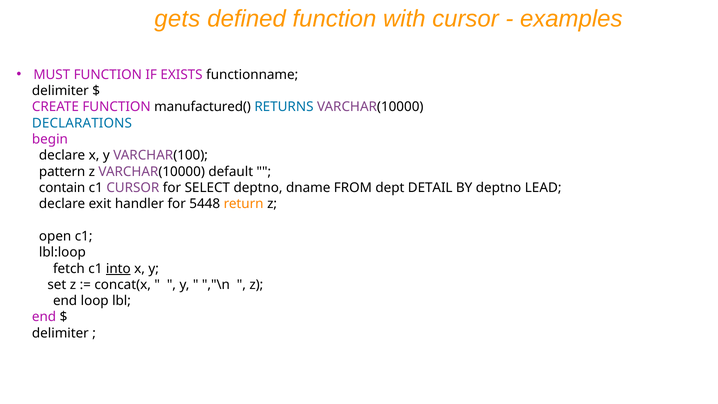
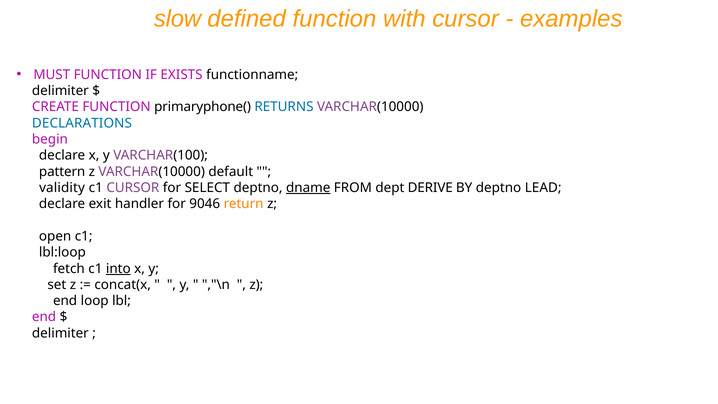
gets: gets -> slow (178, 19)
manufactured(: manufactured( -> primaryphone( (203, 107)
contain: contain -> validity (62, 188)
dname underline: none -> present (308, 188)
DETAIL: DETAIL -> DERIVE (430, 188)
5448: 5448 -> 9046 (205, 204)
